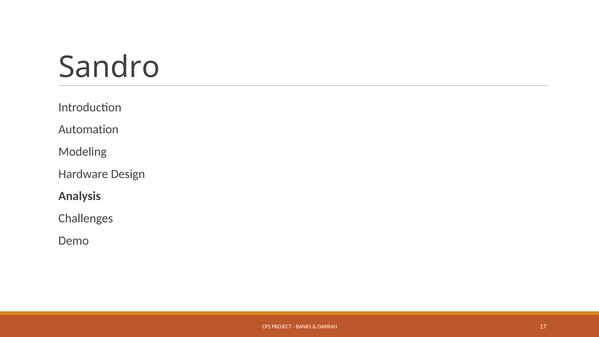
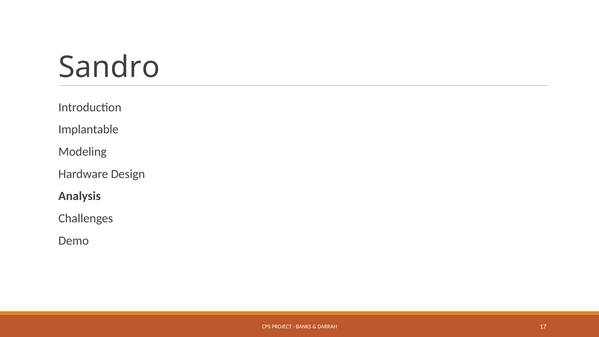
Automation: Automation -> Implantable (88, 130)
